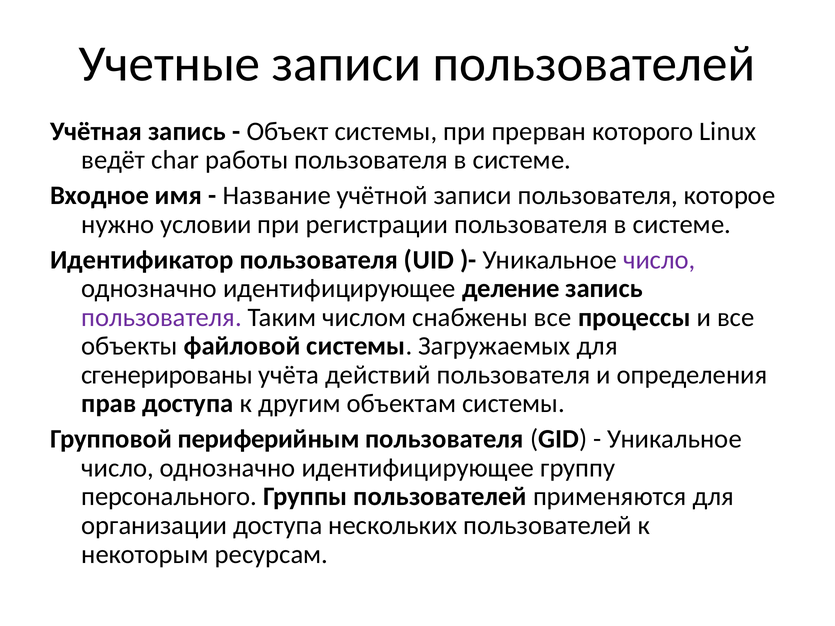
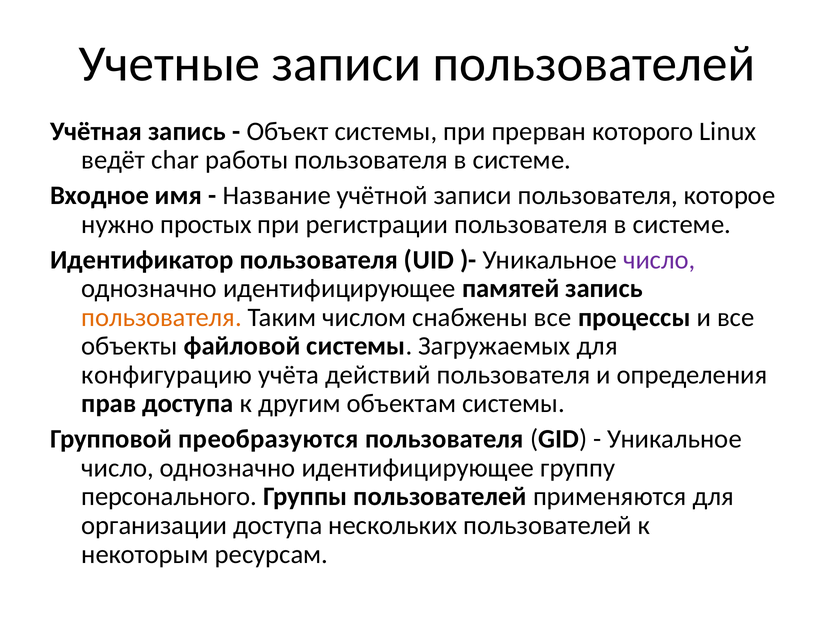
условии: условии -> простых (206, 224)
деление: деление -> памятей (511, 289)
пользователя colour: purple -> orange (162, 317)
сгенерированы: сгенерированы -> конфигурацию (167, 375)
периферийным: периферийным -> преобразуются (268, 439)
